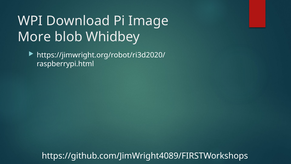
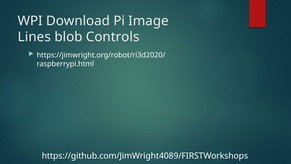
More: More -> Lines (34, 37)
Whidbey: Whidbey -> Controls (113, 37)
